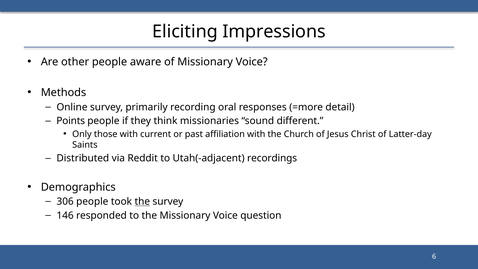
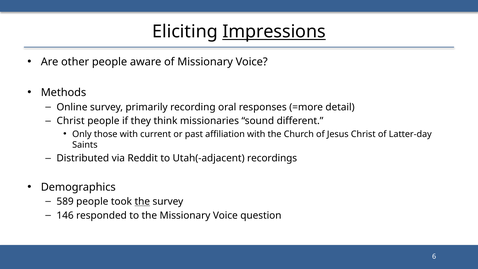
Impressions underline: none -> present (274, 32)
Points: Points -> Christ (71, 121)
306: 306 -> 589 (65, 201)
